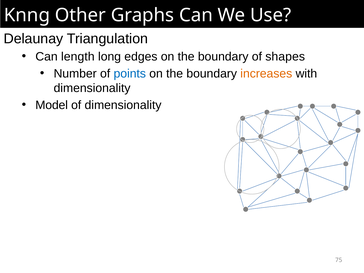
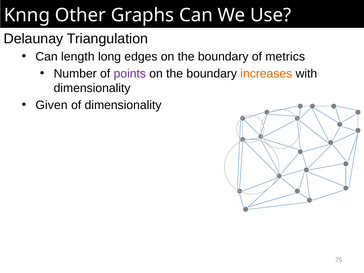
shapes: shapes -> metrics (285, 57)
points colour: blue -> purple (130, 74)
Model: Model -> Given (52, 105)
